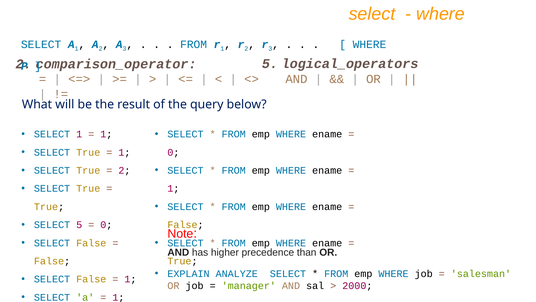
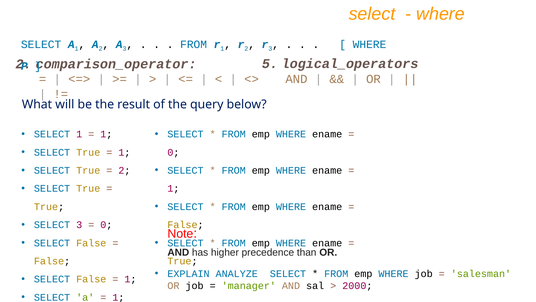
SELECT 5: 5 -> 3 (79, 225)
